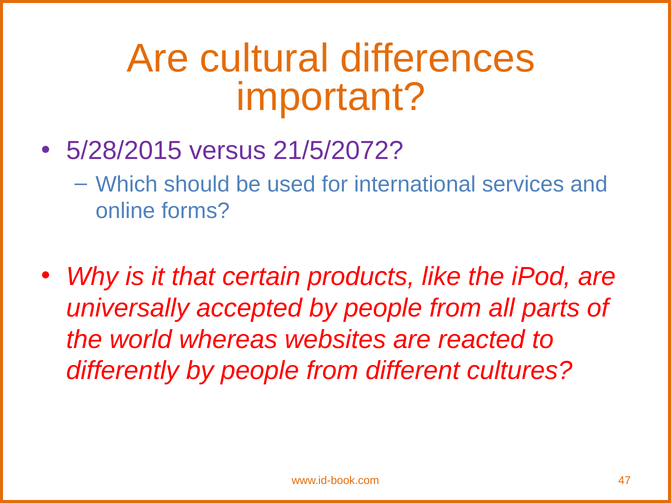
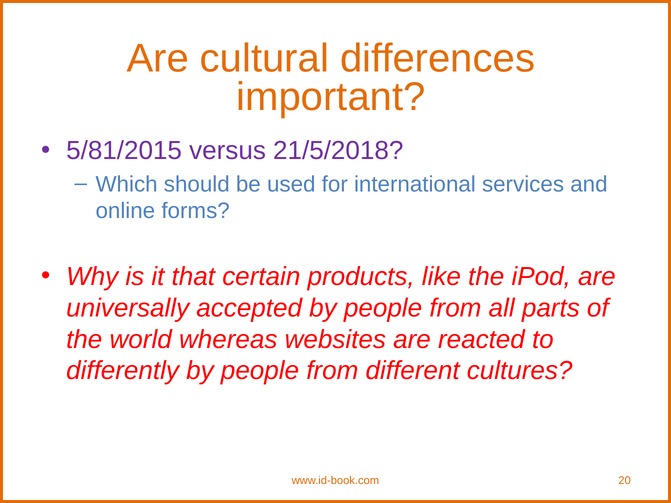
5/28/2015: 5/28/2015 -> 5/81/2015 (124, 151)
21/5/2072: 21/5/2072 -> 21/5/2018 (338, 151)
47: 47 -> 20 (625, 481)
